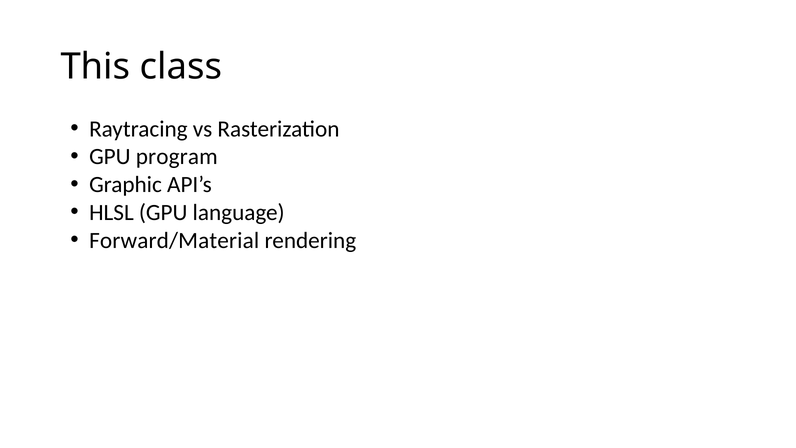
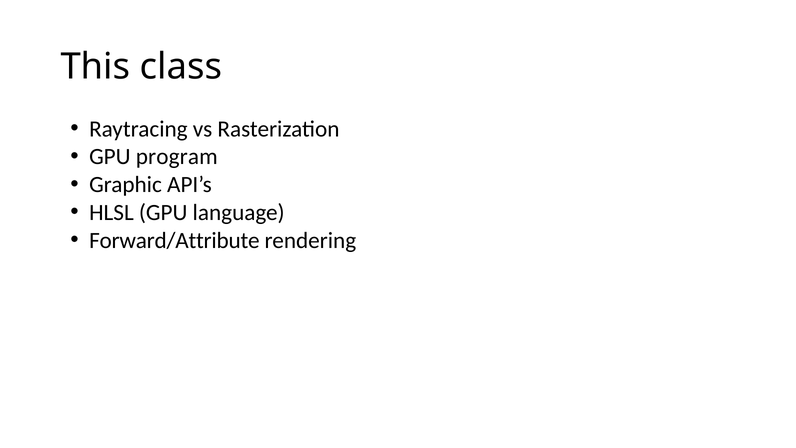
Forward/Material: Forward/Material -> Forward/Attribute (174, 240)
